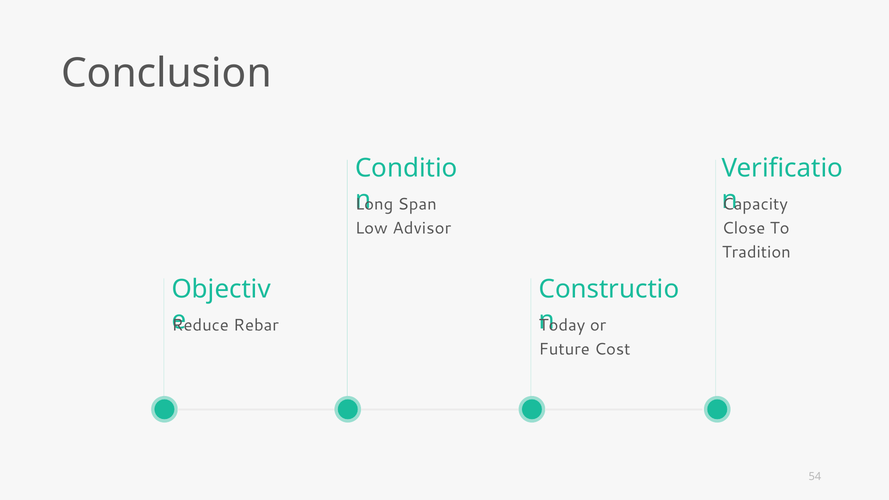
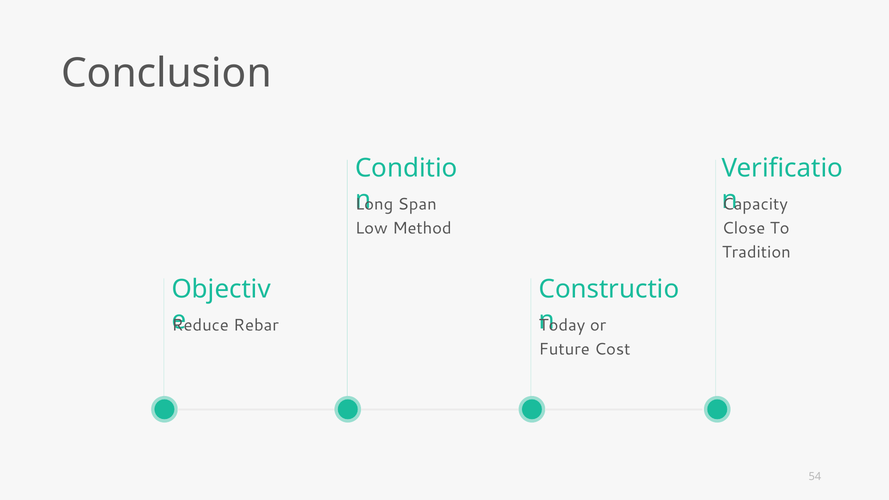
Advisor: Advisor -> Method (422, 228)
